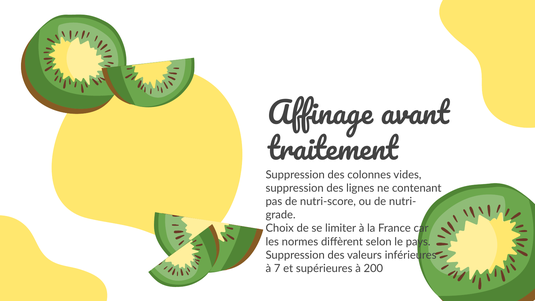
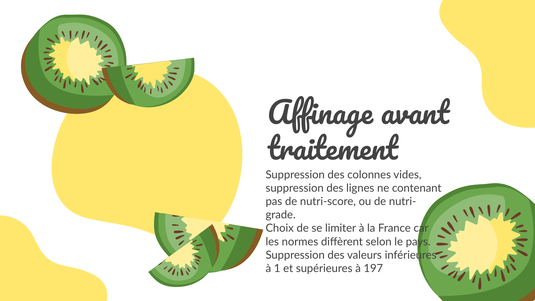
7: 7 -> 1 (277, 268)
200: 200 -> 197 (373, 268)
